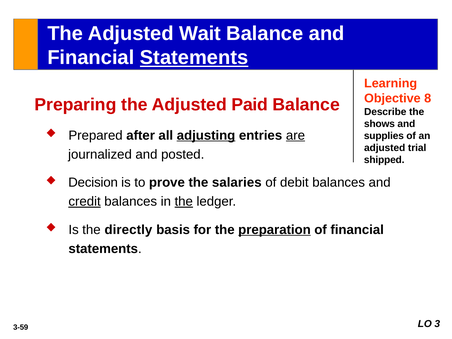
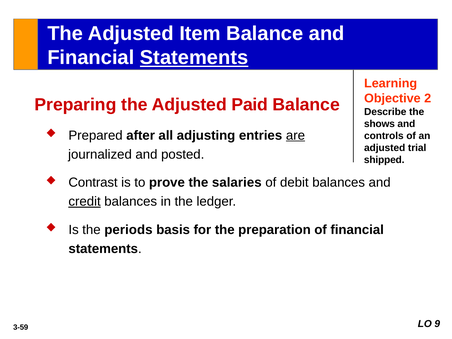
Wait: Wait -> Item (200, 34)
8: 8 -> 2 (428, 98)
adjusting underline: present -> none (206, 135)
supplies: supplies -> controls (384, 136)
Decision: Decision -> Contrast (93, 183)
the underline: present -> none (184, 202)
directly: directly -> periods (128, 230)
preparation underline: present -> none (274, 230)
3: 3 -> 9 (437, 324)
